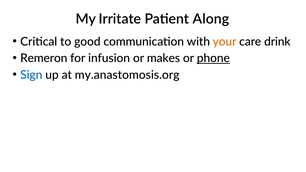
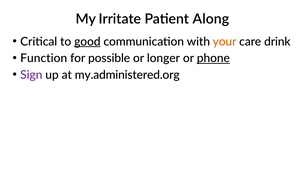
good underline: none -> present (87, 42)
Remeron: Remeron -> Function (44, 58)
infusion: infusion -> possible (109, 58)
makes: makes -> longer (163, 58)
Sign colour: blue -> purple (31, 75)
my.anastomosis.org: my.anastomosis.org -> my.administered.org (127, 75)
